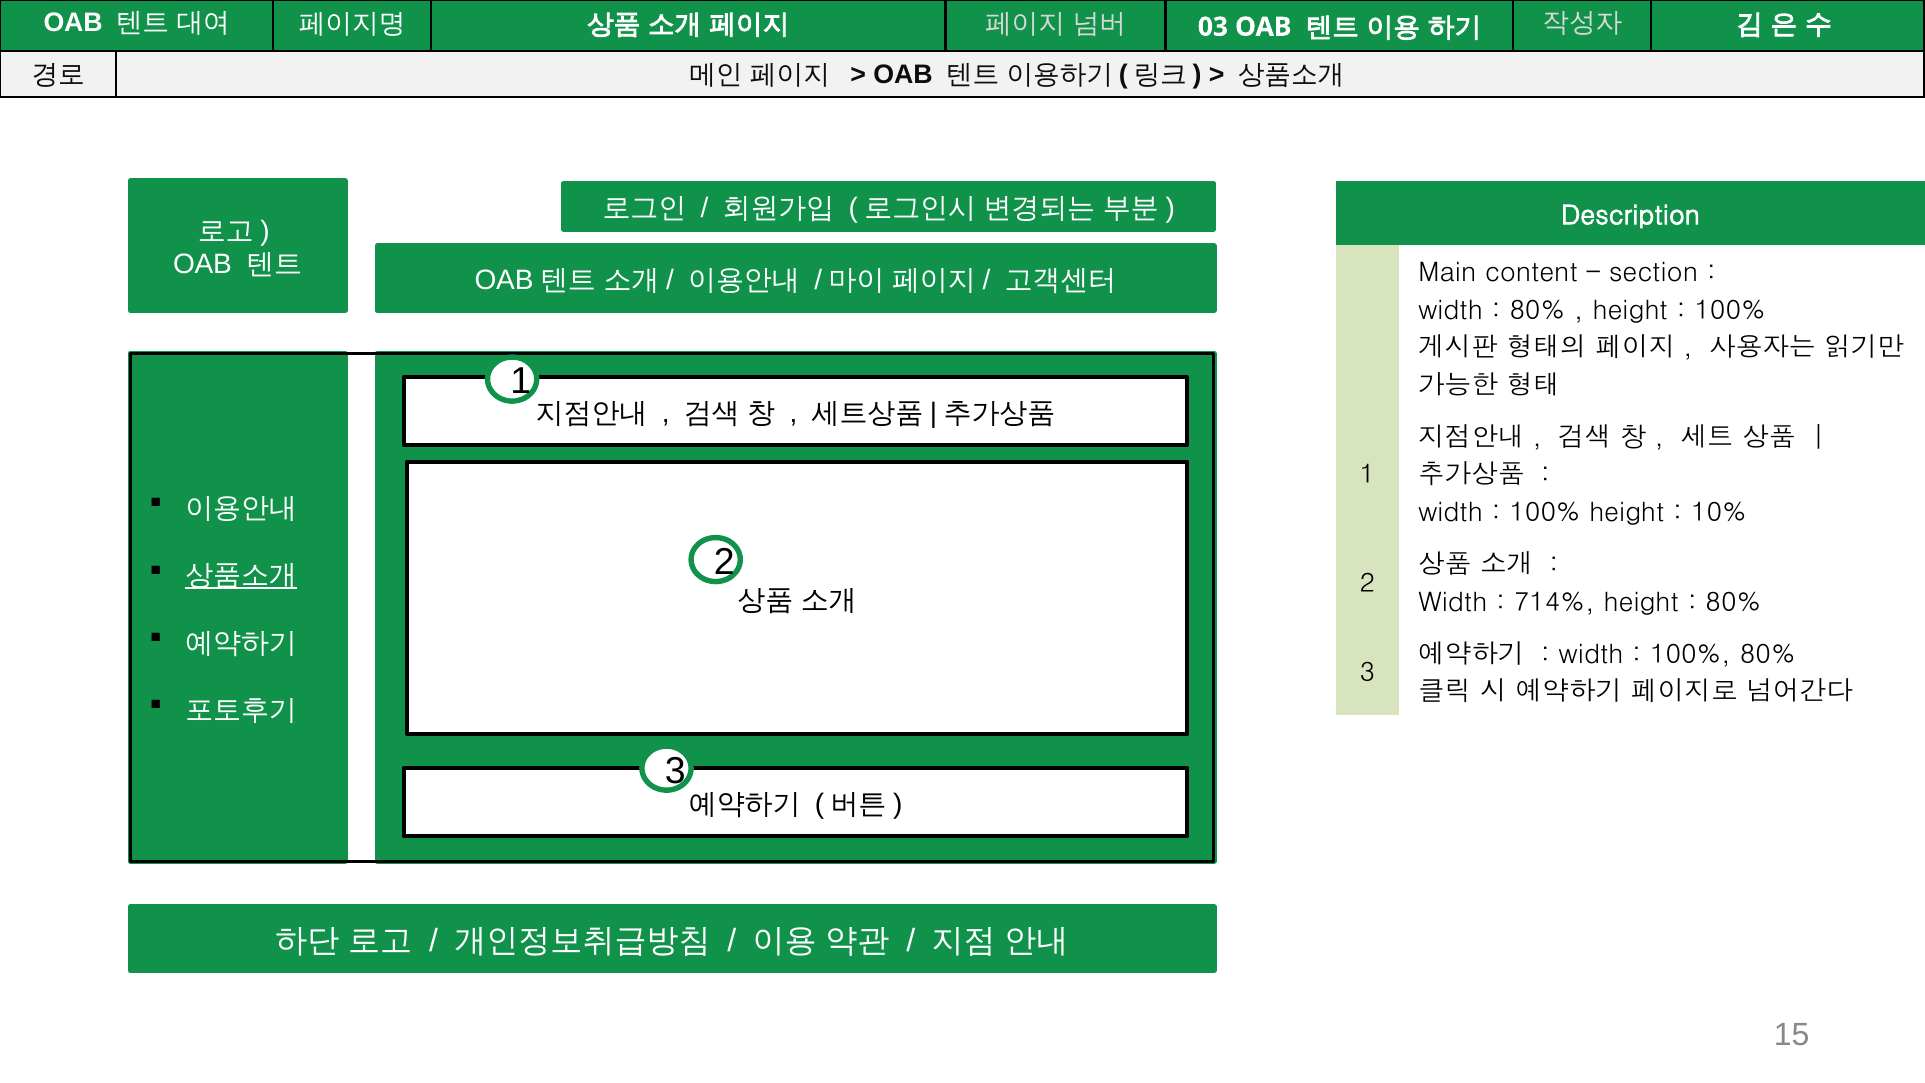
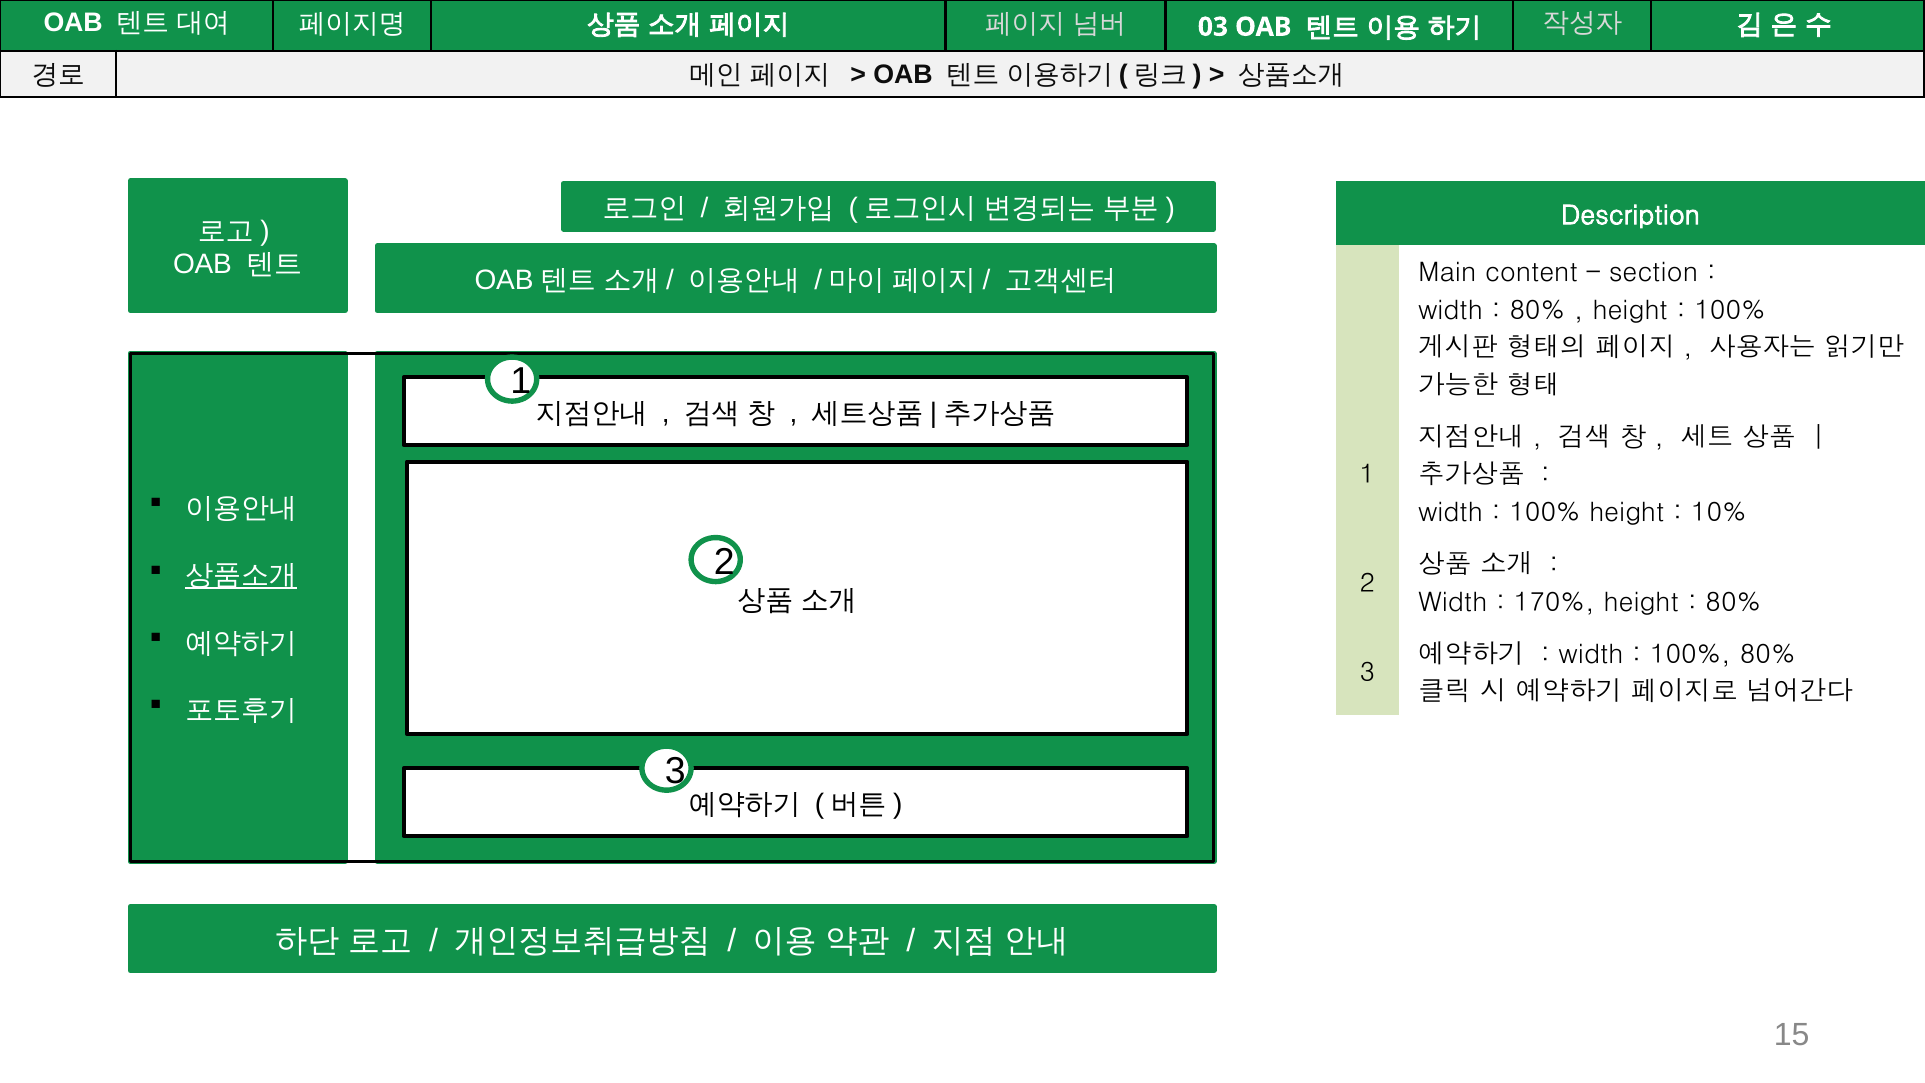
714%: 714% -> 170% (1554, 602)
